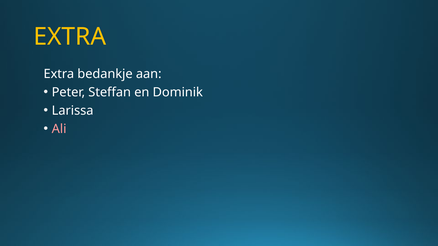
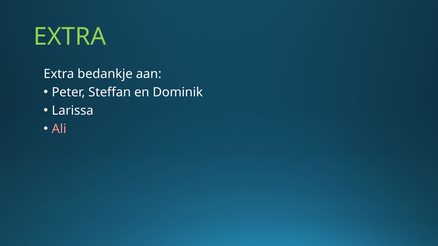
EXTRA colour: yellow -> light green (70, 37)
